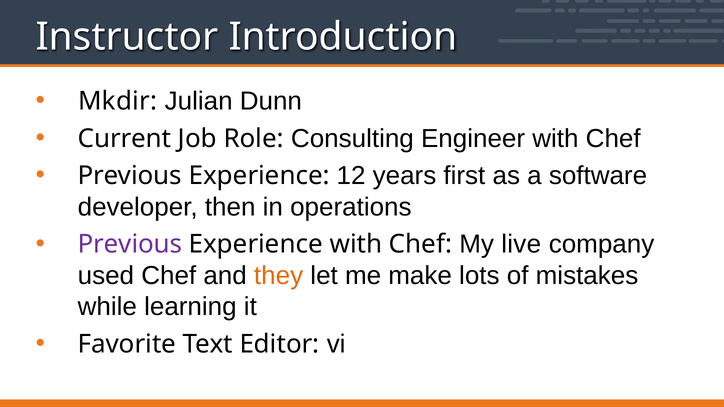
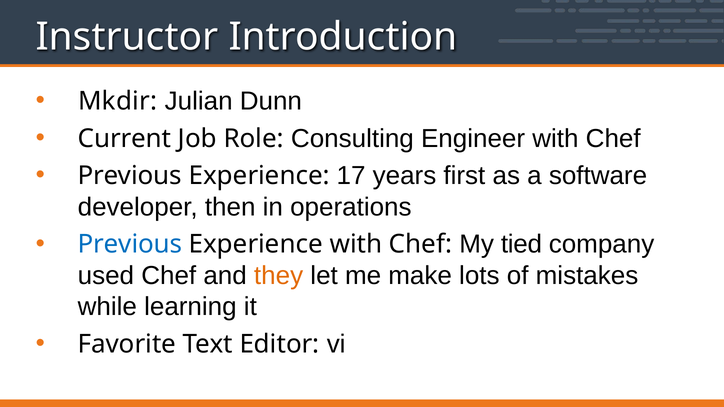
12: 12 -> 17 (351, 176)
Previous colour: purple -> blue (130, 245)
live: live -> tied (521, 245)
